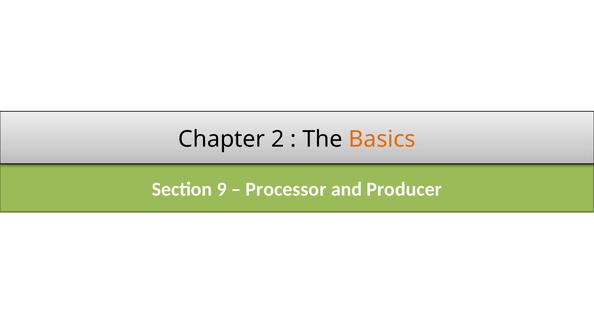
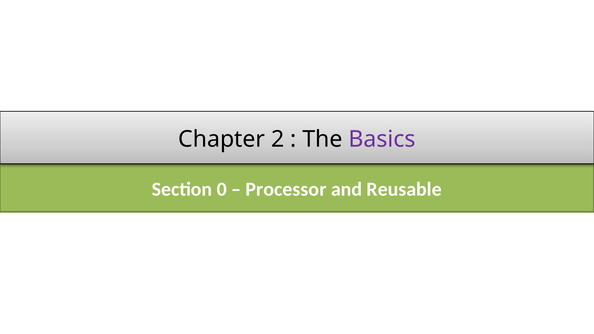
Basics colour: orange -> purple (382, 139)
9: 9 -> 0 (222, 189)
Producer: Producer -> Reusable (404, 189)
